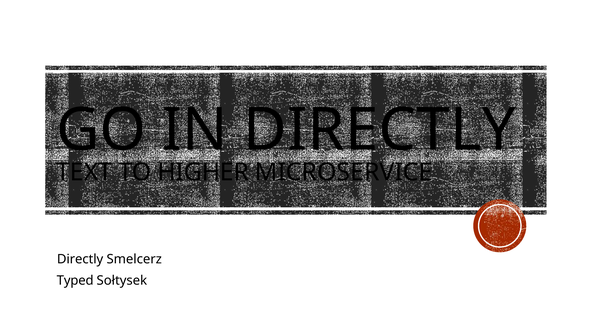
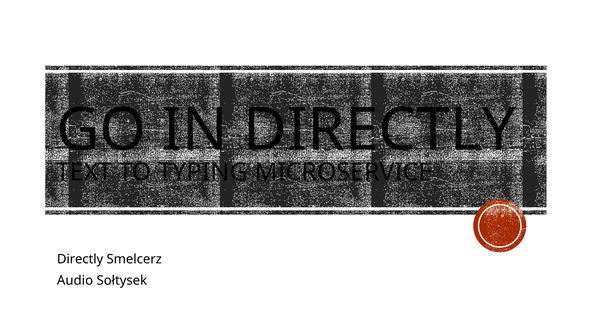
HIGHER: HIGHER -> TYPING (203, 172)
Typed: Typed -> Audio (75, 281)
